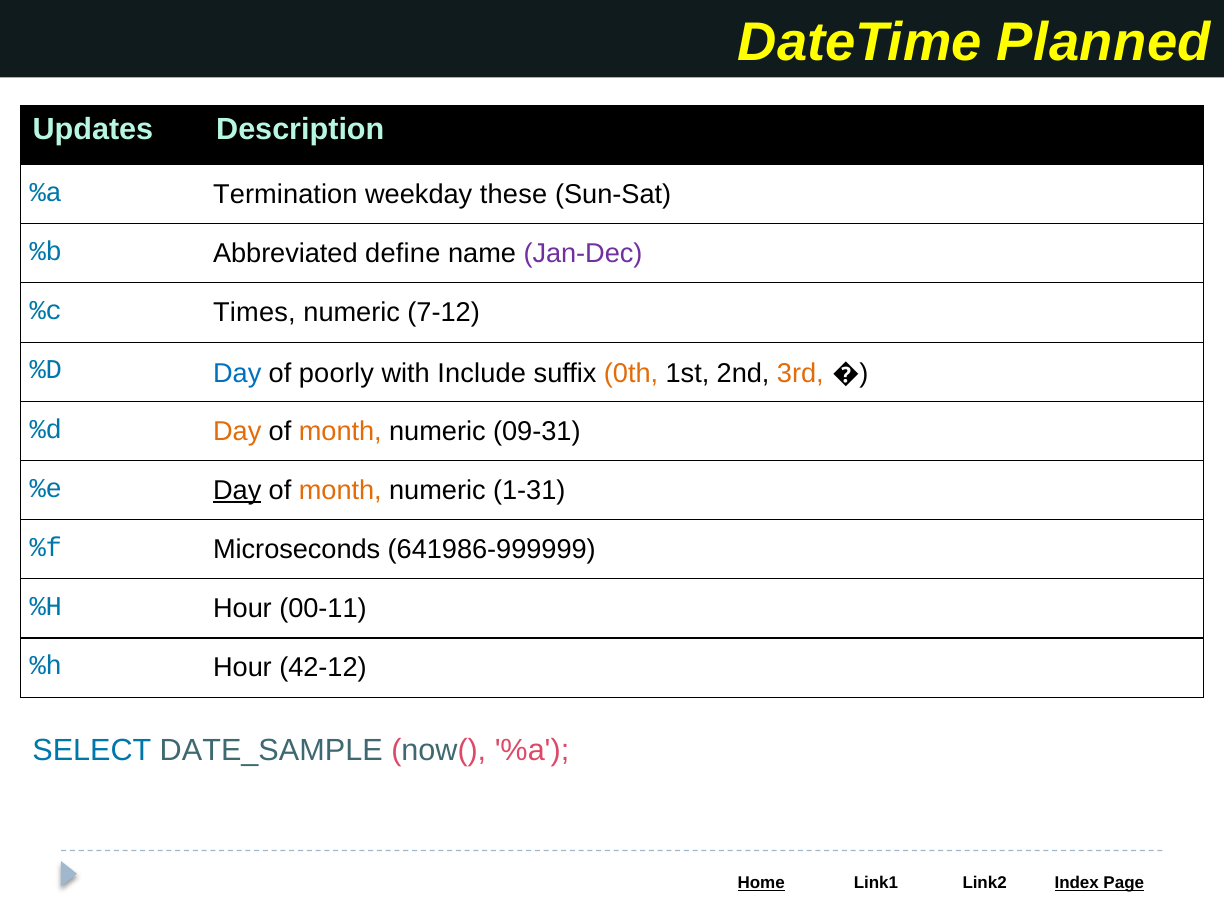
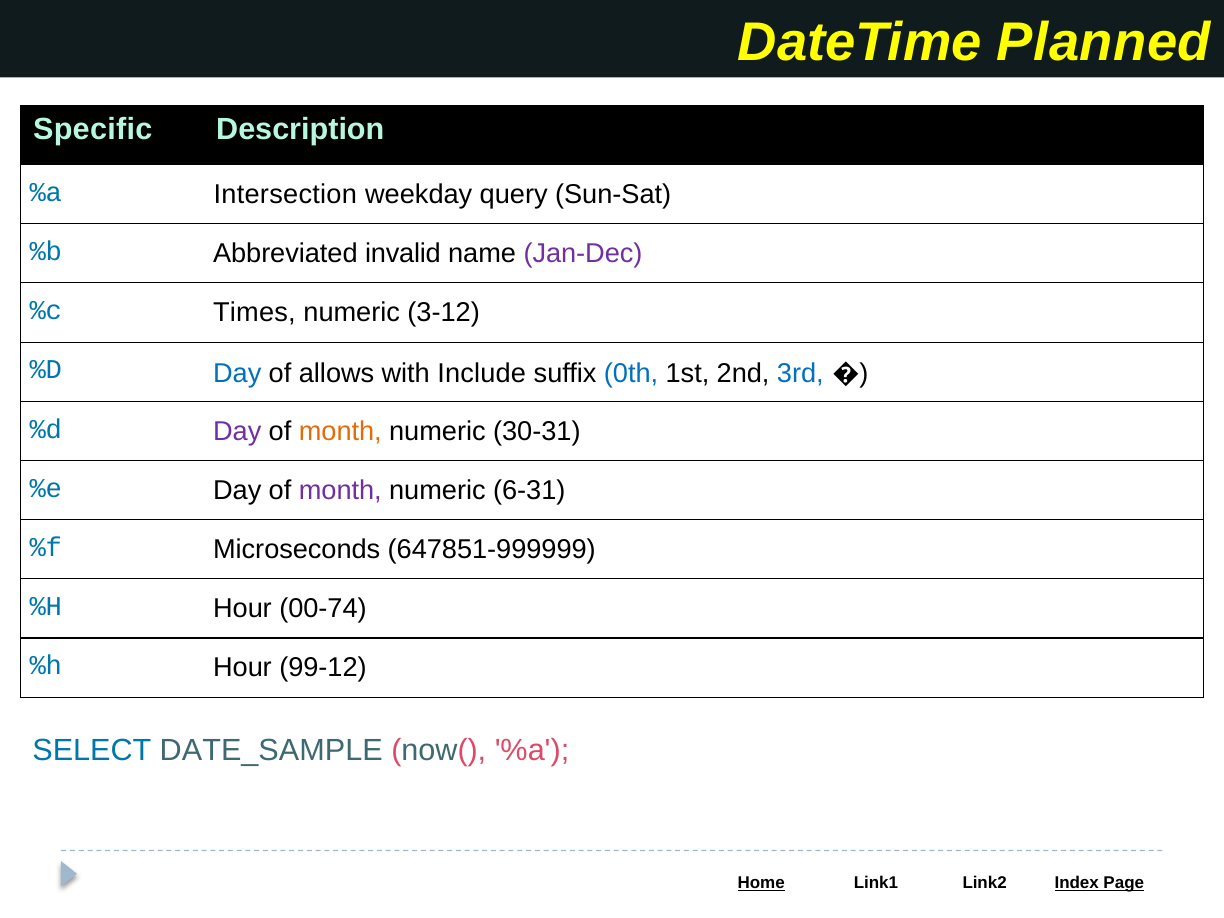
Updates: Updates -> Specific (93, 129)
Termination: Termination -> Intersection (285, 195)
these: these -> query (514, 195)
define: define -> invalid (403, 254)
7-12: 7-12 -> 3-12 (444, 313)
poorly: poorly -> allows (337, 373)
0th colour: orange -> blue (631, 373)
3rd colour: orange -> blue (800, 373)
Day colour: orange -> purple (237, 431)
09-31: 09-31 -> 30-31 (537, 431)
Day underline: present -> none (237, 490)
month colour: orange -> purple (340, 490)
1-31: 1-31 -> 6-31 (529, 490)
641986-999999: 641986-999999 -> 647851-999999 (492, 550)
00-11: 00-11 -> 00-74 (323, 609)
42-12: 42-12 -> 99-12 (323, 668)
